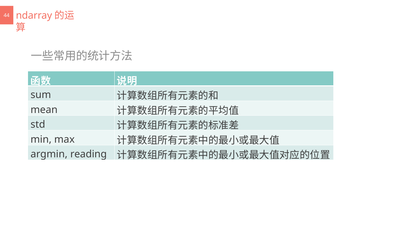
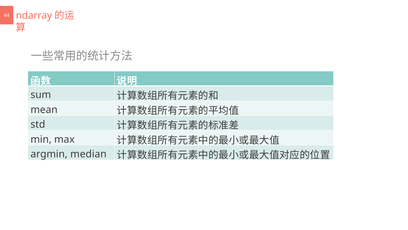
reading: reading -> median (88, 154)
